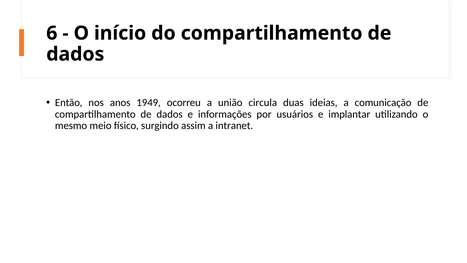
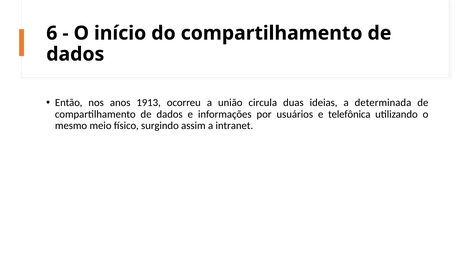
1949: 1949 -> 1913 (149, 103)
comunicação: comunicação -> determinada (383, 103)
implantar: implantar -> telefônica (349, 114)
